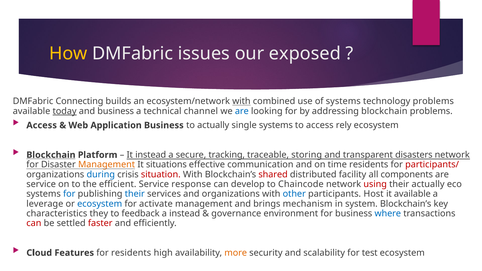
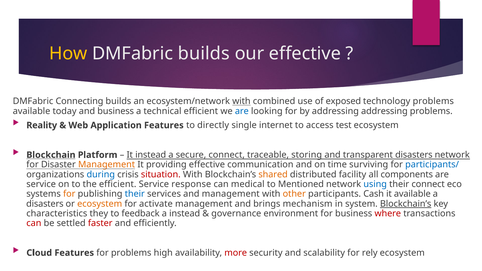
DMFabric issues: issues -> builds (204, 54)
our exposed: exposed -> effective (305, 54)
of systems: systems -> exposed (343, 101)
today underline: present -> none (65, 111)
technical channel: channel -> efficient (201, 111)
addressing blockchain: blockchain -> addressing (384, 111)
Access: Access -> Reality (42, 125)
Application Business: Business -> Features (164, 125)
to actually: actually -> directly (213, 125)
single systems: systems -> internet (276, 125)
rely: rely -> test (344, 125)
secure tracking: tracking -> connect (227, 155)
situations: situations -> providing (166, 165)
time residents: residents -> surviving (369, 165)
participants/ colour: red -> blue (432, 165)
shared colour: red -> orange (273, 175)
develop: develop -> medical (248, 184)
Chaincode: Chaincode -> Mentioned (301, 184)
using colour: red -> blue (375, 184)
their actually: actually -> connect (428, 184)
for colour: blue -> orange (69, 194)
and organizations: organizations -> management (231, 194)
other colour: blue -> orange (294, 194)
Host: Host -> Cash (374, 194)
leverage: leverage -> disasters (45, 204)
ecosystem colour: blue -> orange (100, 204)
Blockchain’s underline: none -> present (406, 204)
where colour: blue -> red (388, 214)
for residents: residents -> problems (131, 253)
more colour: orange -> red (236, 253)
test: test -> rely (370, 253)
